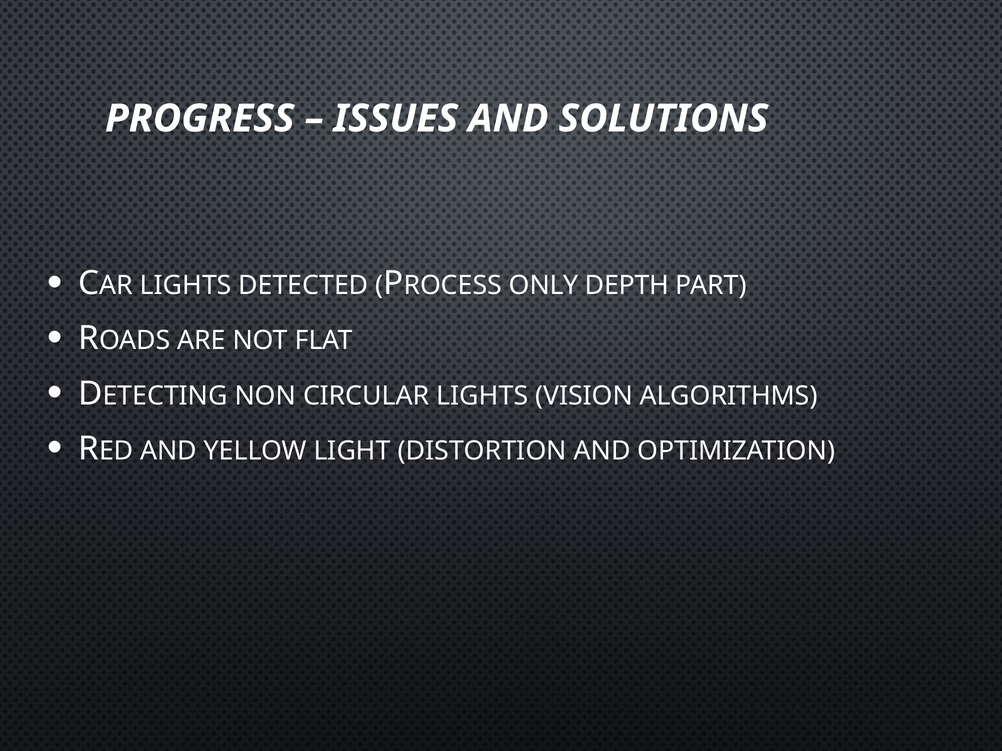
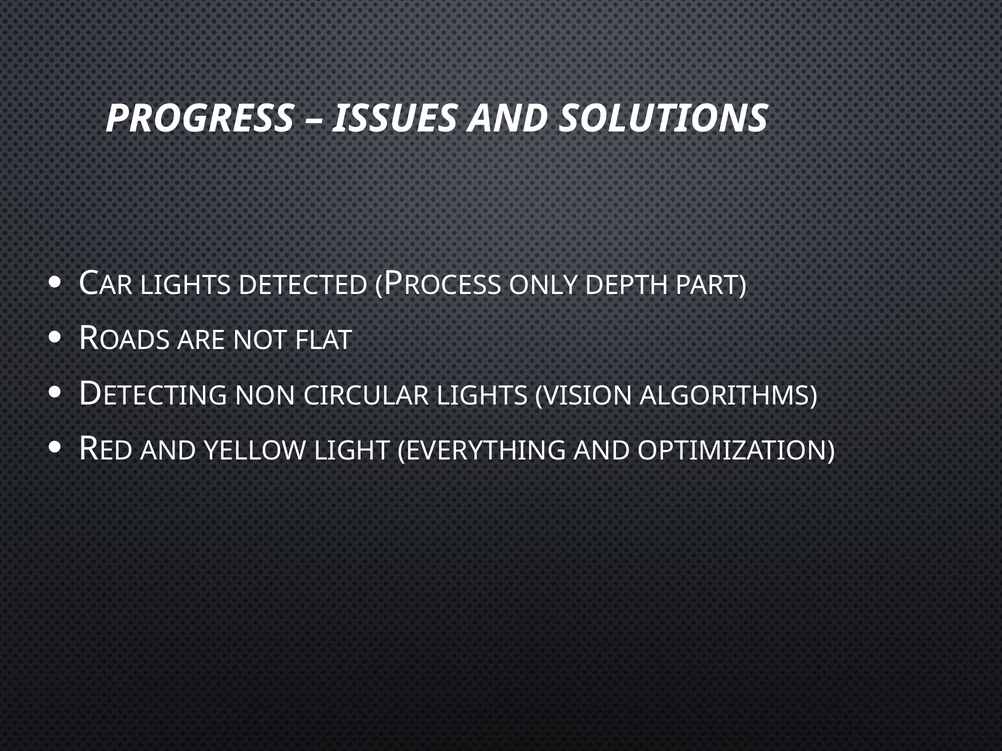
DISTORTION: DISTORTION -> EVERYTHING (482, 451)
